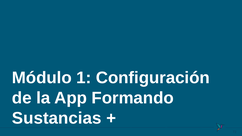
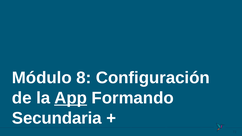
1: 1 -> 8 (84, 78)
App underline: none -> present (71, 98)
Sustancias: Sustancias -> Secundaria (57, 118)
